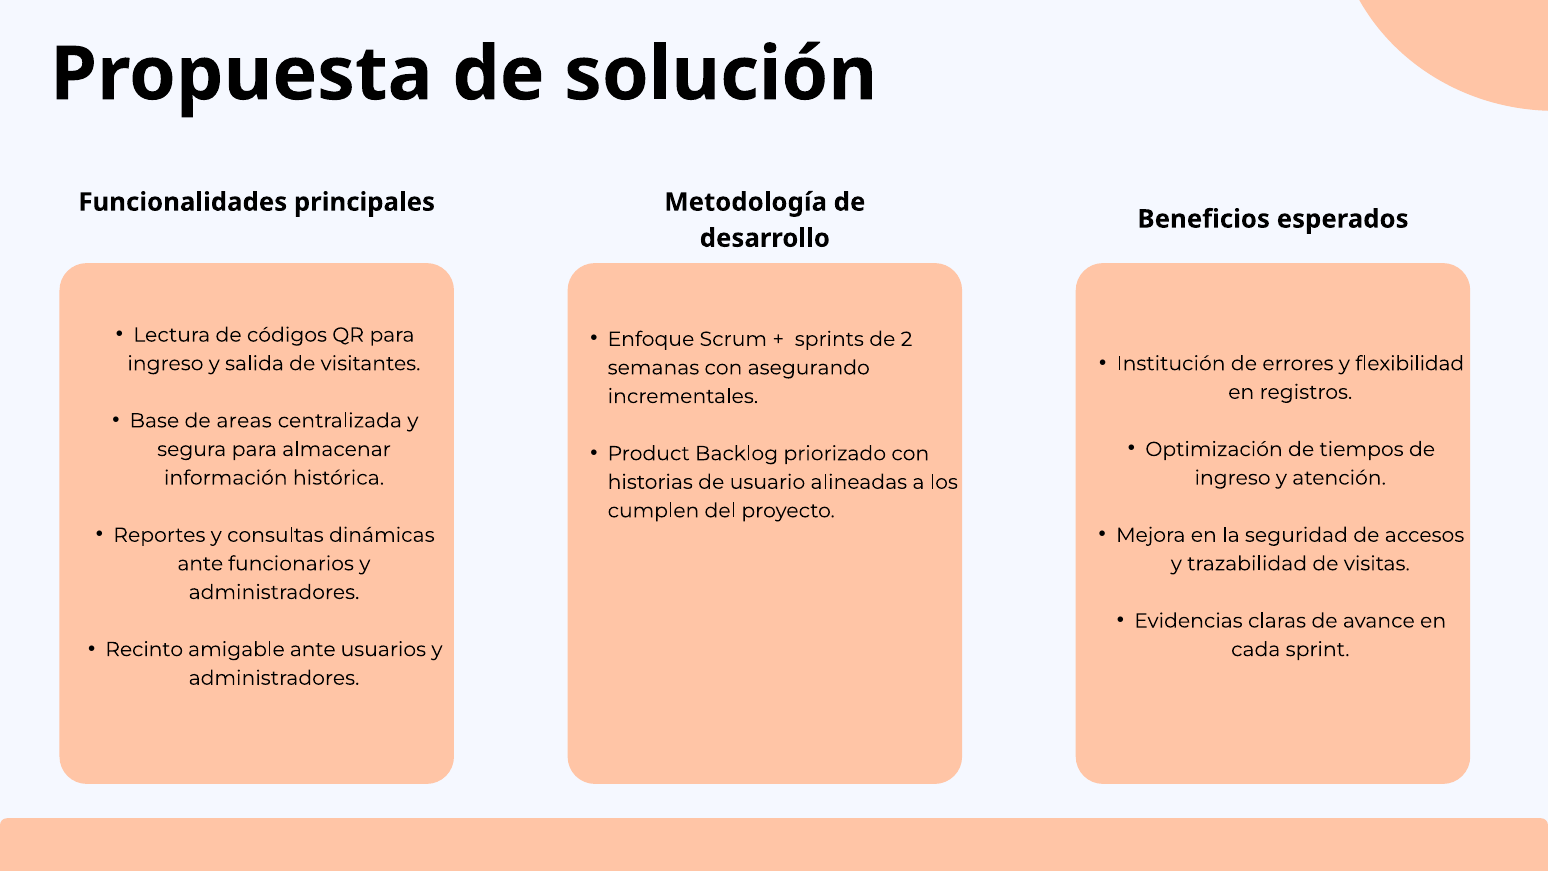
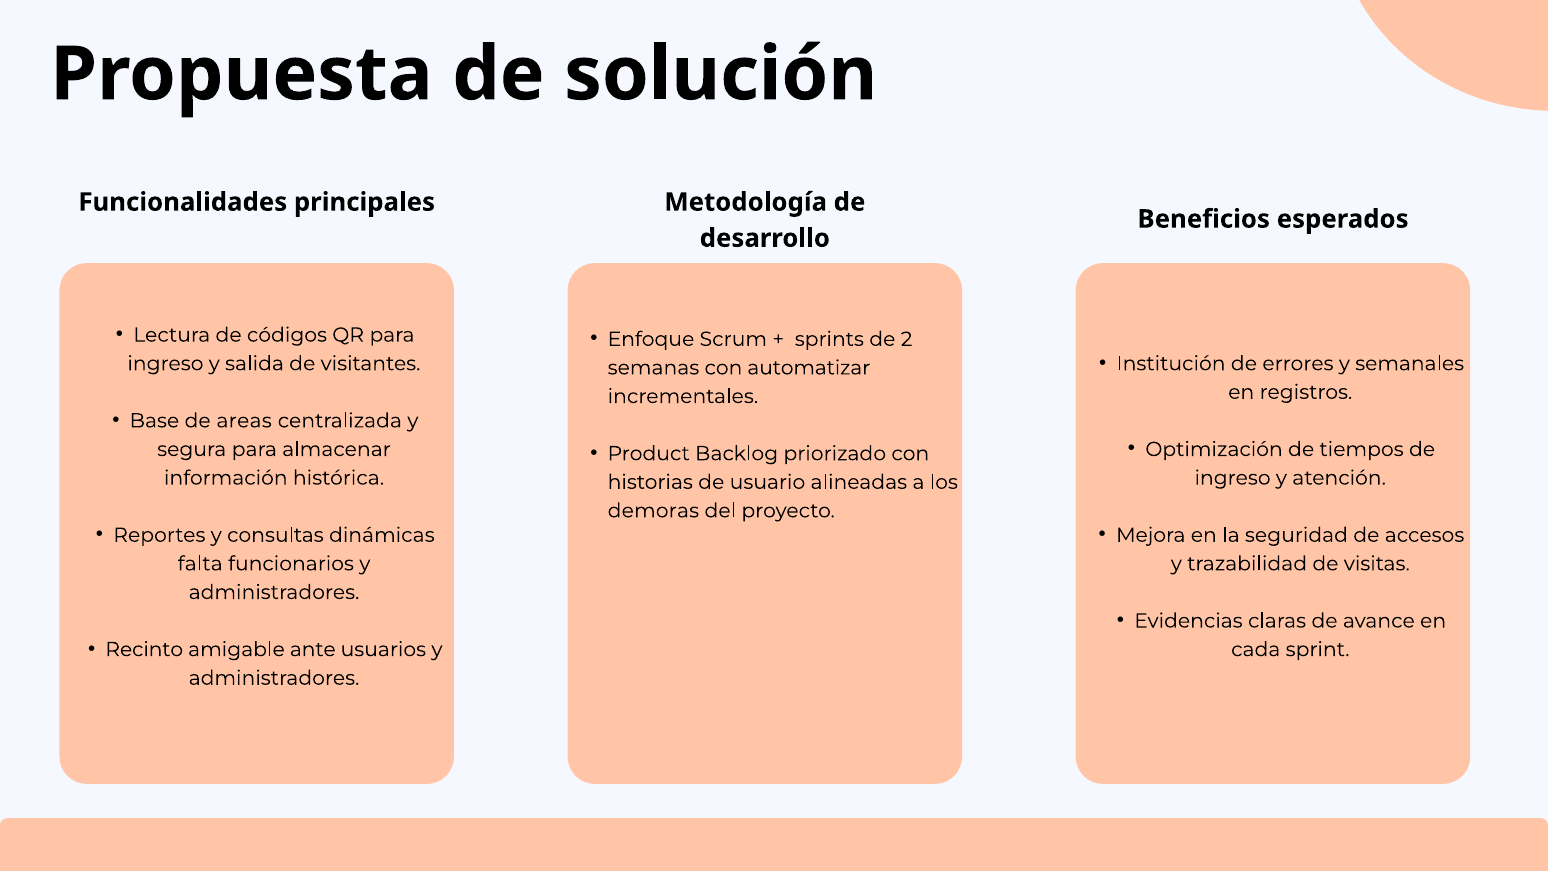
flexibilidad: flexibilidad -> semanales (1410, 363)
asegurando: asegurando -> automatizar (809, 368)
cumplen: cumplen -> demoras (653, 511)
ante: ante -> falta (200, 564)
